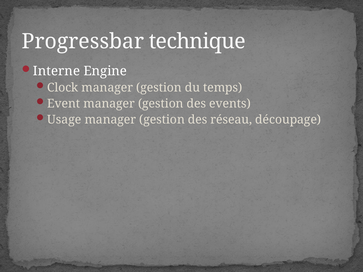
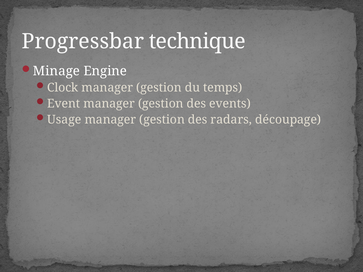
Interne: Interne -> Minage (56, 71)
réseau: réseau -> radars (231, 120)
